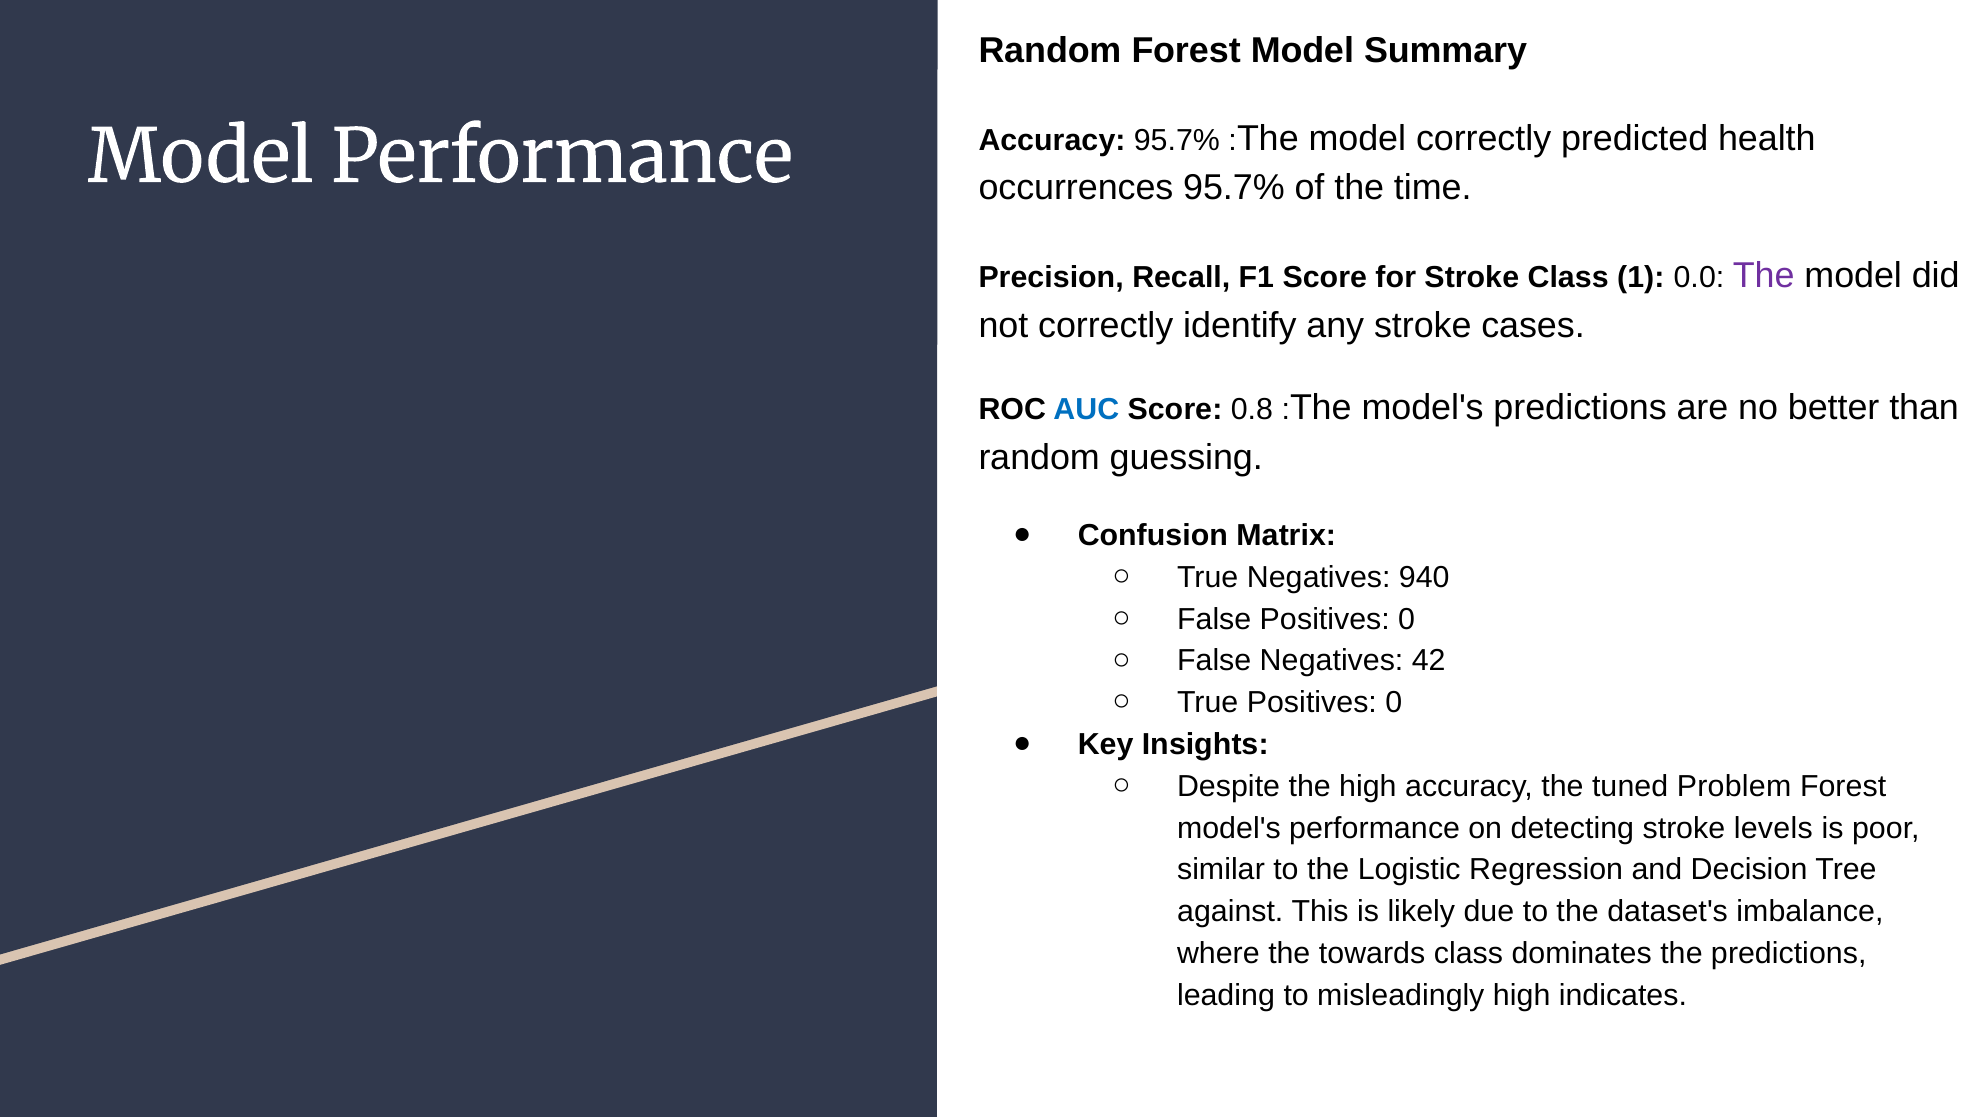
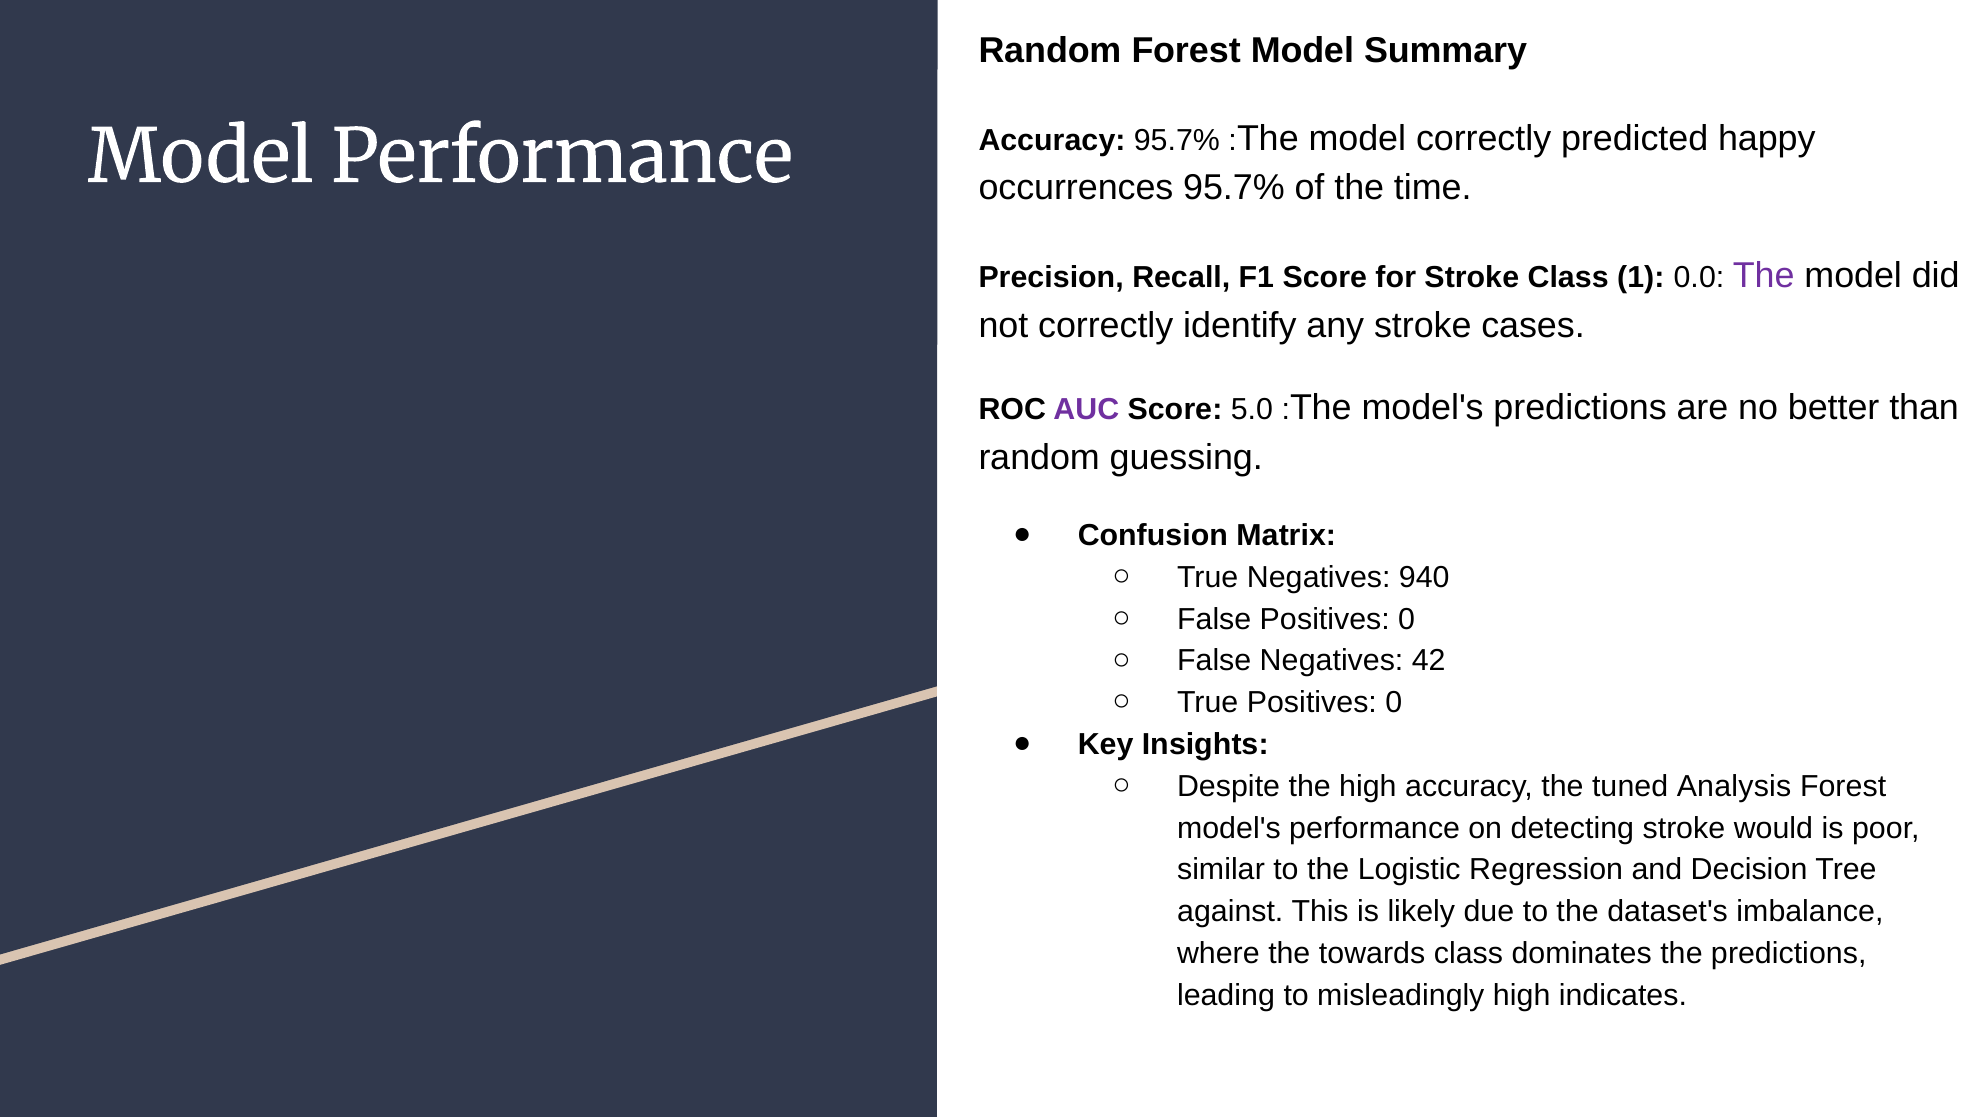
health: health -> happy (1767, 138)
AUC colour: blue -> purple (1086, 410)
0.8: 0.8 -> 5.0 (1252, 410)
Problem: Problem -> Analysis (1734, 786)
levels: levels -> would (1773, 828)
